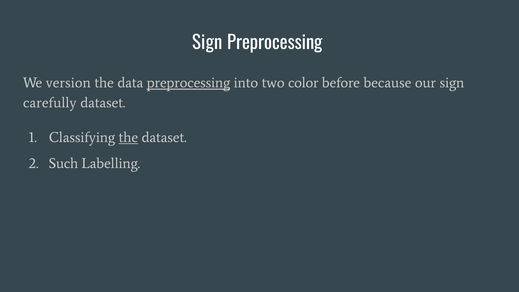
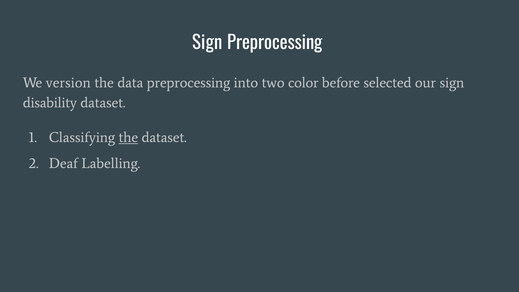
preprocessing underline: present -> none (188, 83)
because: because -> selected (387, 83)
carefully: carefully -> disability (50, 103)
Such: Such -> Deaf (63, 163)
